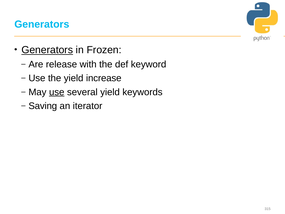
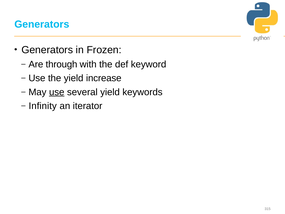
Generators underline: present -> none (47, 50)
release: release -> through (62, 64)
Saving: Saving -> Infinity (43, 106)
